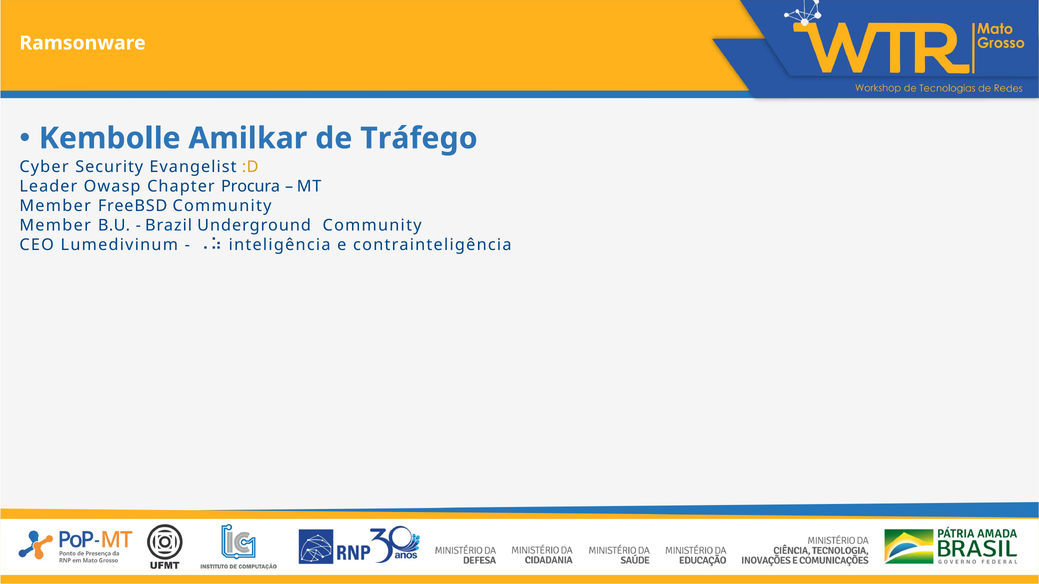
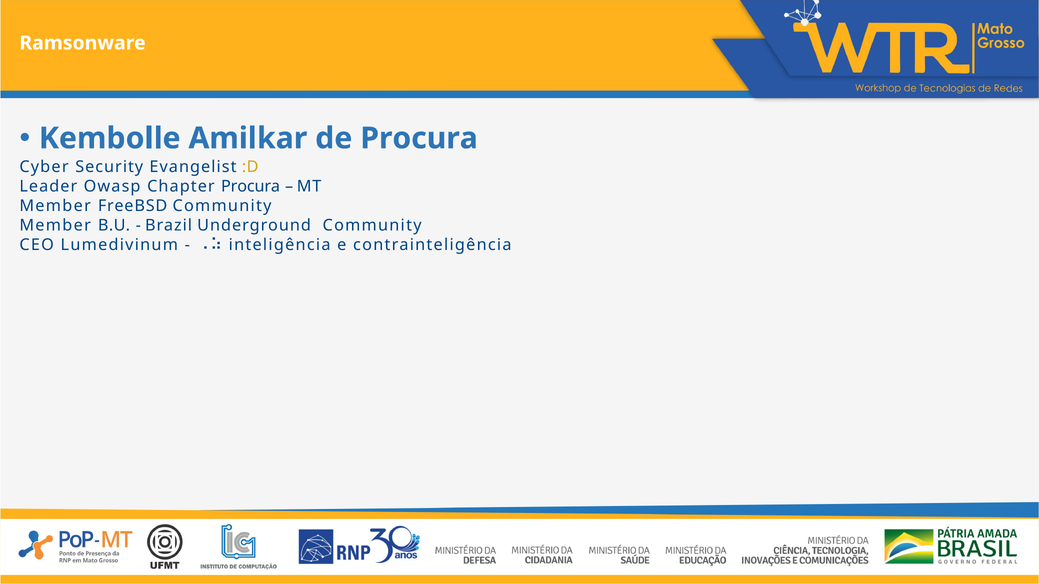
de Tráfego: Tráfego -> Procura (419, 138)
